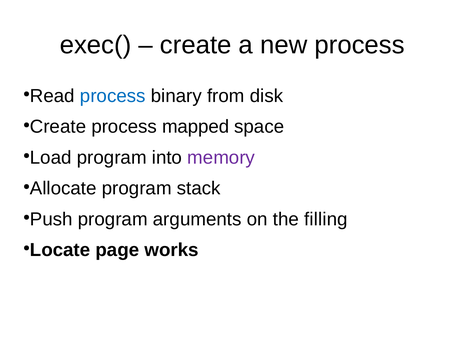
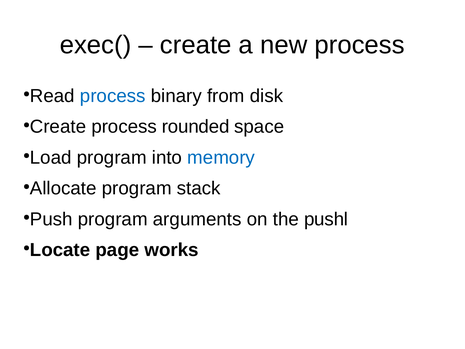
mapped: mapped -> rounded (196, 127)
memory colour: purple -> blue (221, 157)
filling: filling -> pushl (326, 219)
